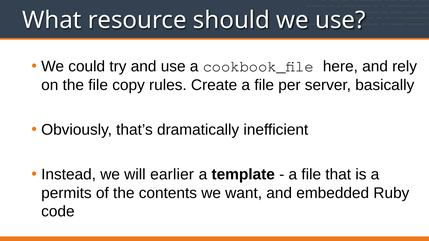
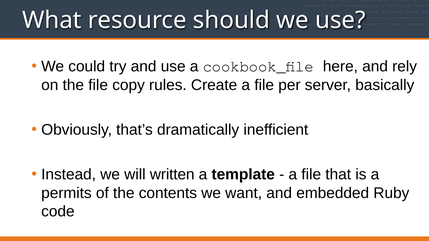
earlier: earlier -> written (172, 175)
